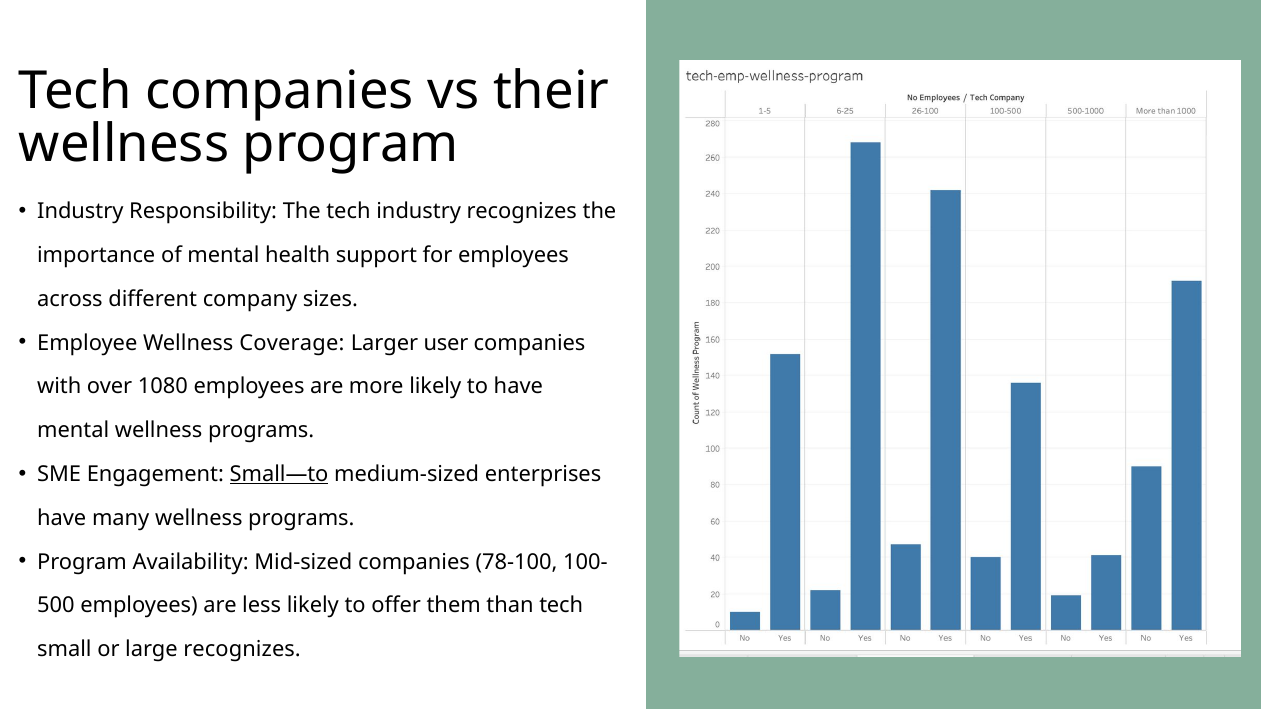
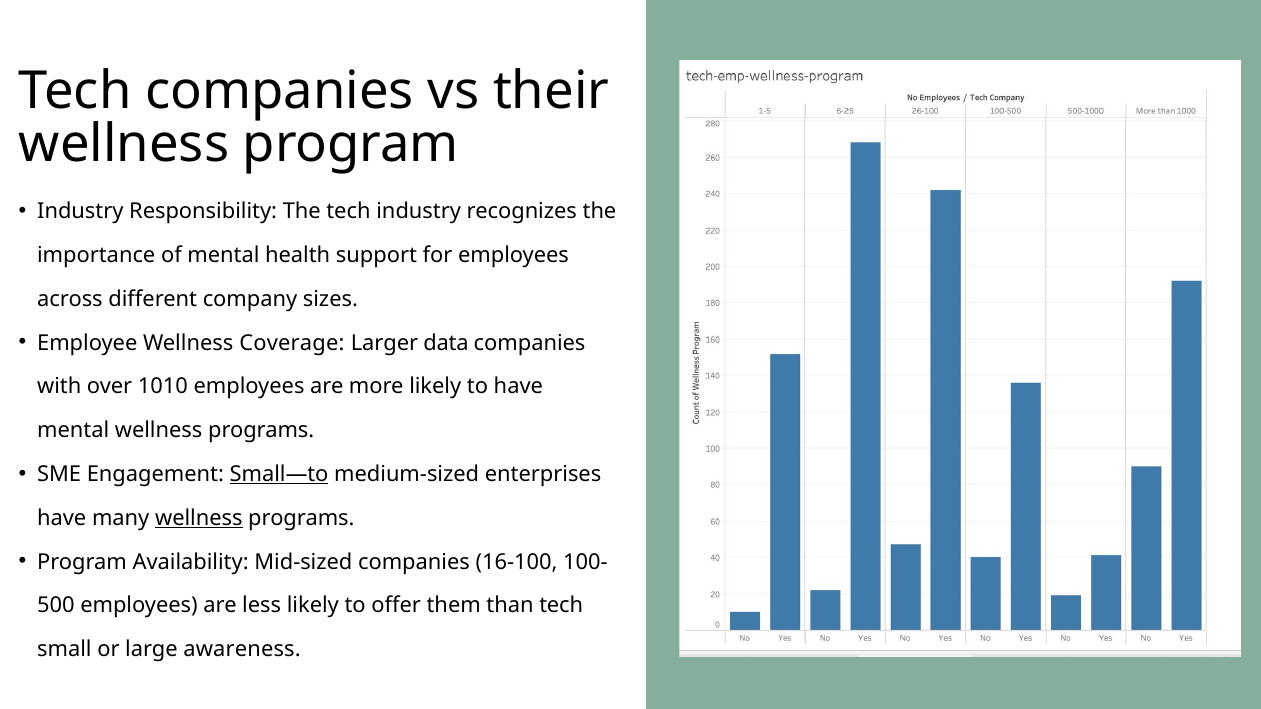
user: user -> data (446, 343)
1080: 1080 -> 1010 (163, 387)
wellness underline: none -> present (199, 518)
78-100: 78-100 -> 16-100 (517, 562)
large recognizes: recognizes -> awareness (242, 650)
